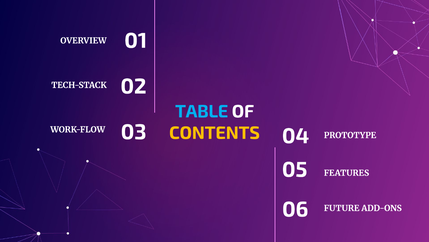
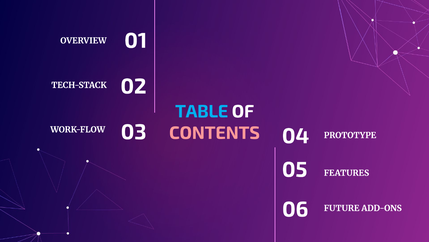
CONTENTS colour: yellow -> pink (214, 133)
